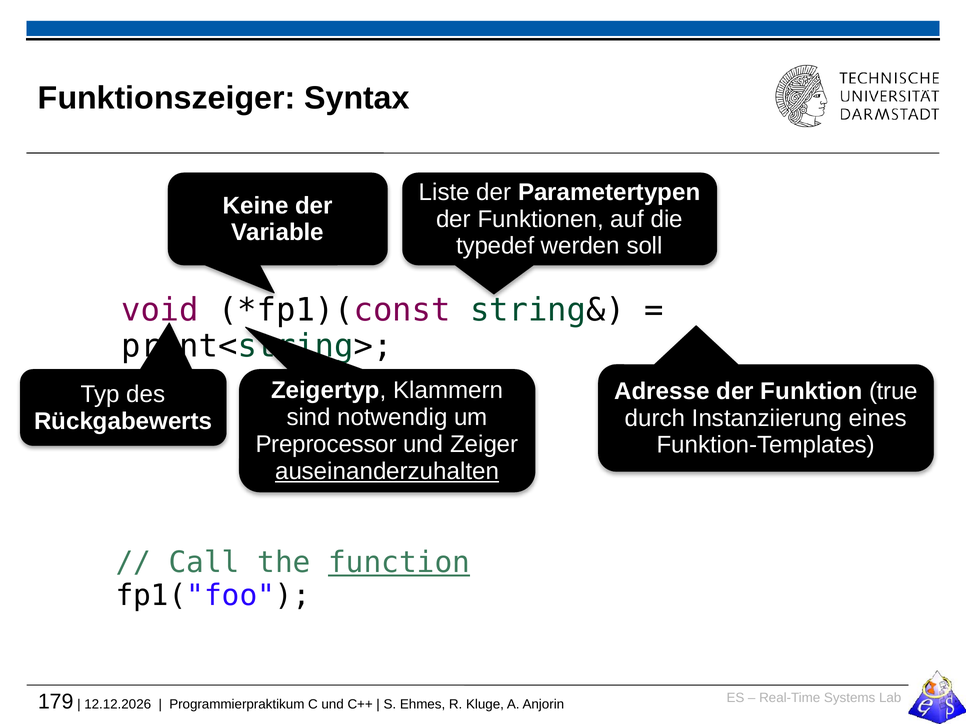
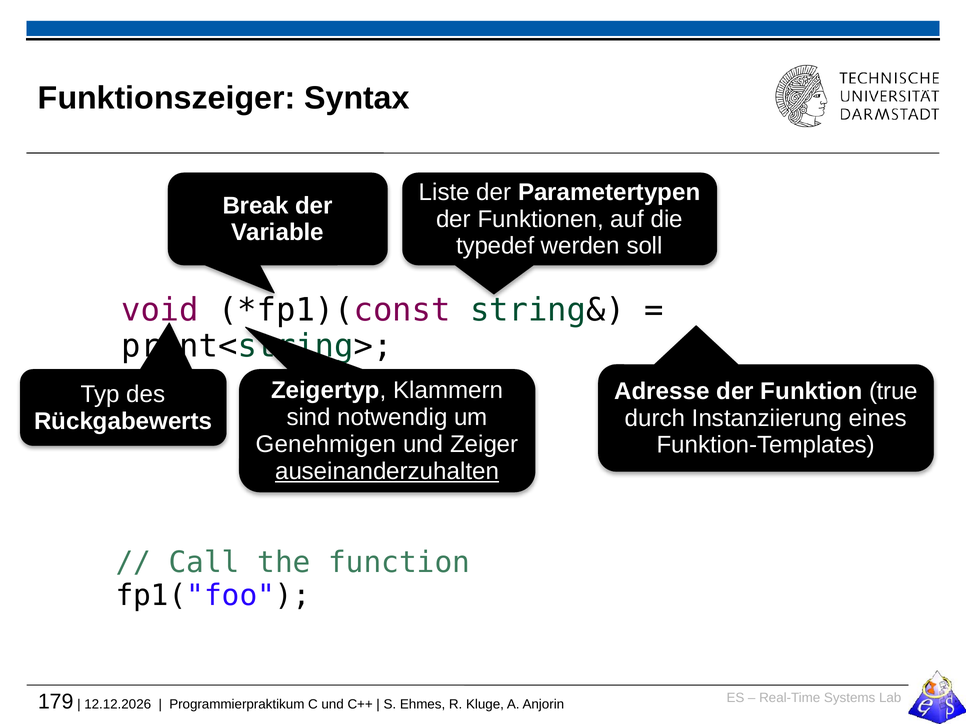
Keine: Keine -> Break (256, 206)
Preprocessor: Preprocessor -> Genehmigen (326, 445)
function underline: present -> none (399, 563)
